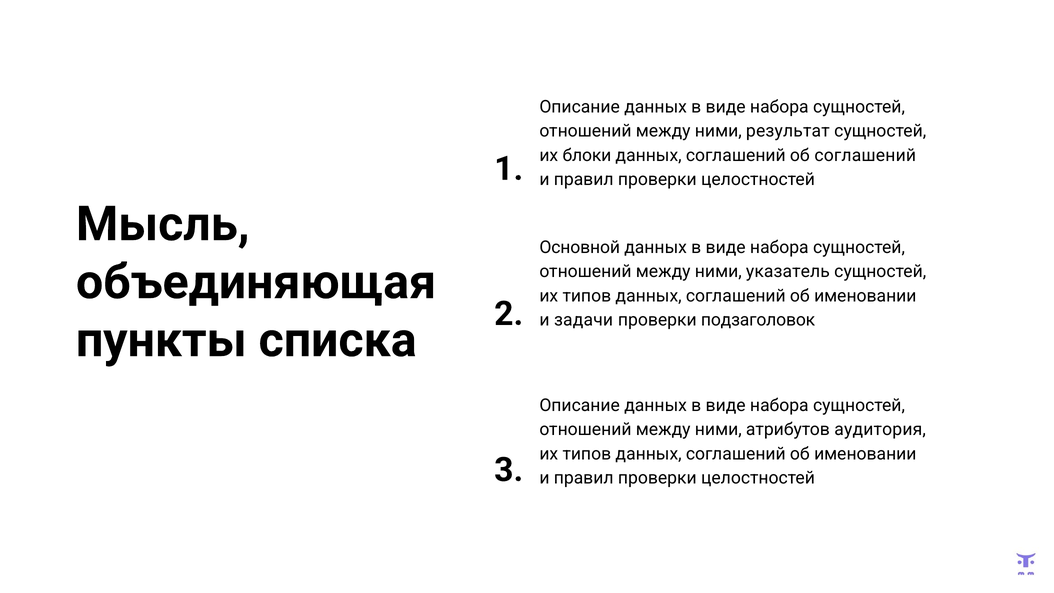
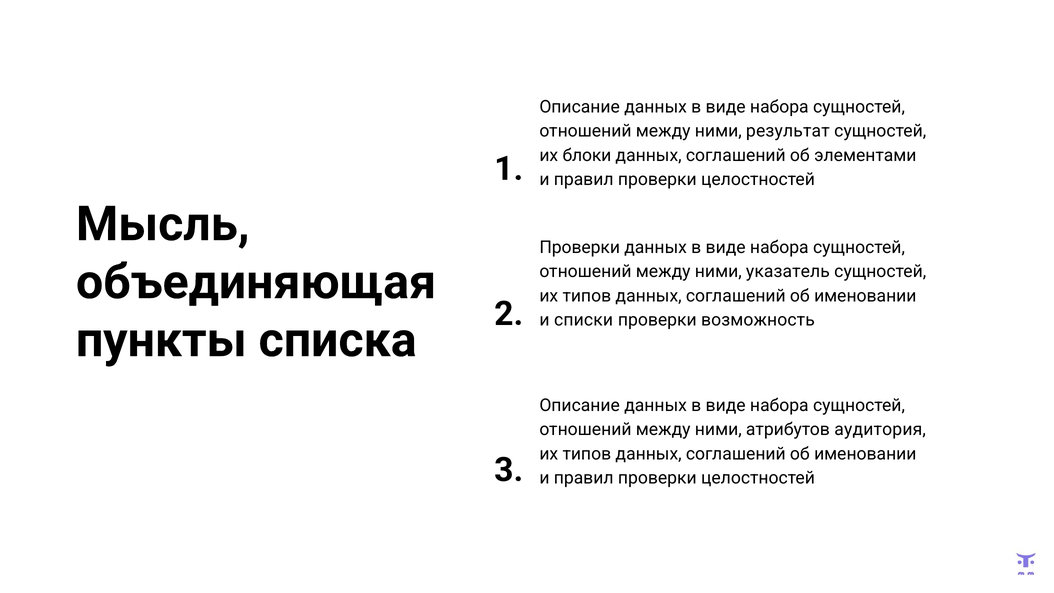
об соглашений: соглашений -> элементами (865, 155)
Основной: Основной -> Проверки (580, 247)
задачи: задачи -> списки (584, 320)
подзаголовок: подзаголовок -> возможность (758, 320)
